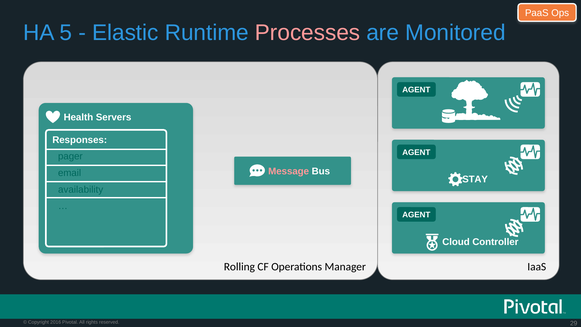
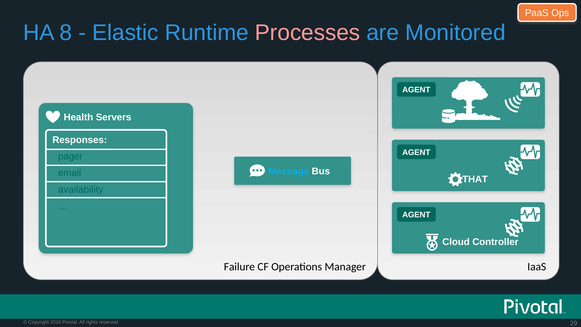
5: 5 -> 8 (66, 33)
Message colour: pink -> light blue (289, 171)
STAY: STAY -> THAT (475, 179)
Rolling: Rolling -> Failure (239, 267)
